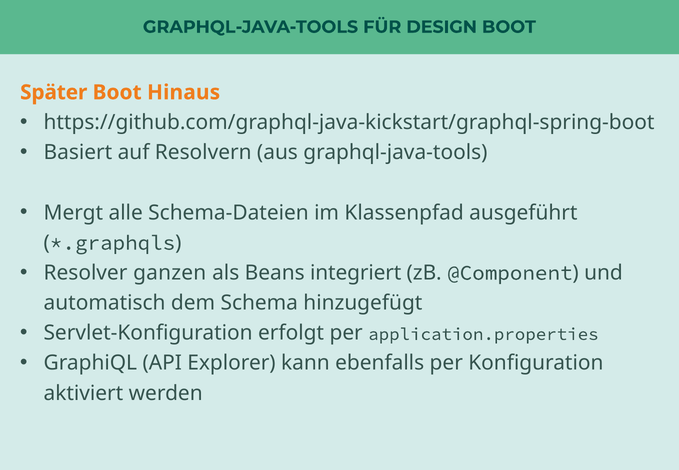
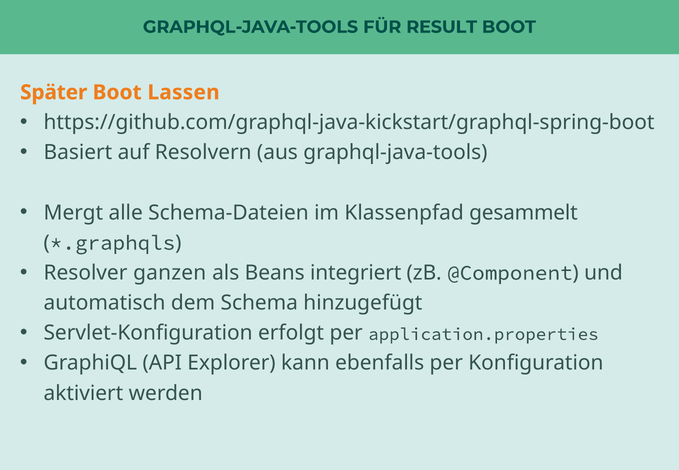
DESIGN: DESIGN -> RESULT (442, 27)
Hinaus: Hinaus -> Lassen (184, 92)
ausgeführt: ausgeführt -> gesammelt (523, 213)
